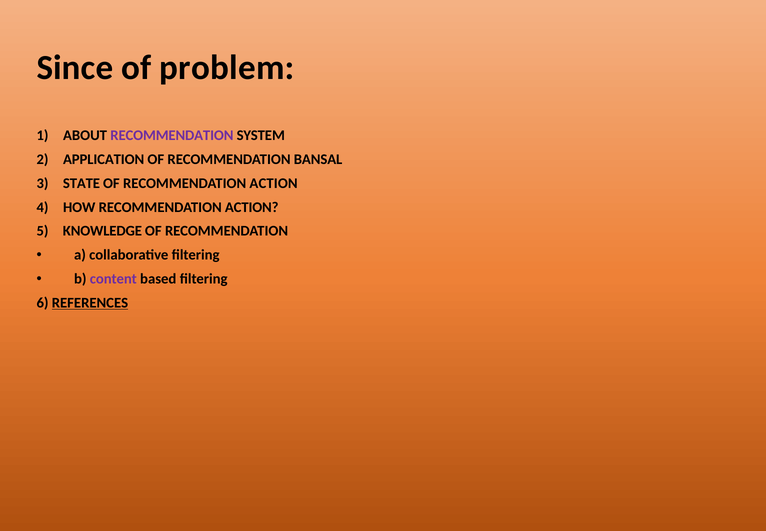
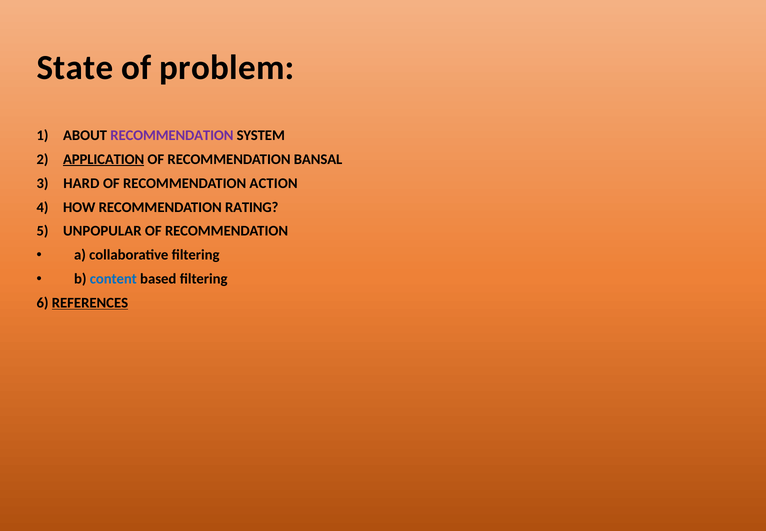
Since: Since -> State (75, 68)
APPLICATION underline: none -> present (104, 159)
STATE: STATE -> HARD (81, 183)
HOW RECOMMENDATION ACTION: ACTION -> RATING (252, 207)
KNOWLEDGE: KNOWLEDGE -> UNPOPULAR (102, 231)
content colour: purple -> blue (113, 279)
